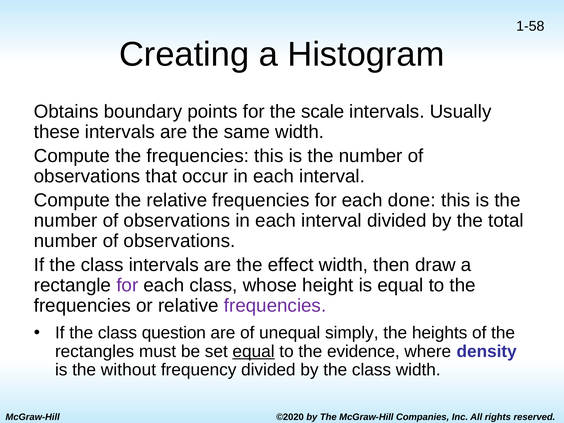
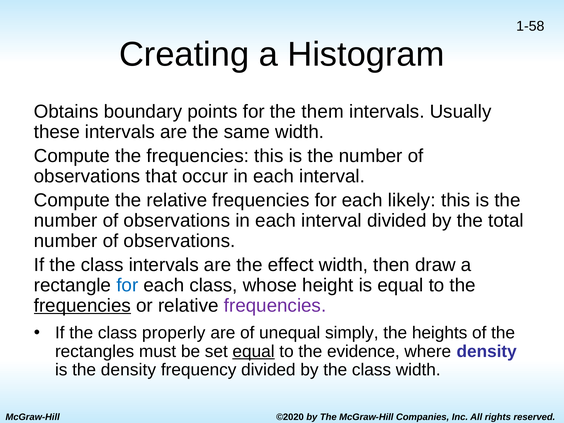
scale: scale -> them (323, 112)
done: done -> likely (412, 200)
for colour: purple -> blue (127, 285)
frequencies underline: none -> present (82, 305)
question: question -> properly (174, 333)
the without: without -> density (128, 370)
